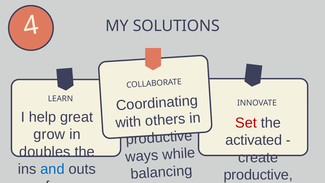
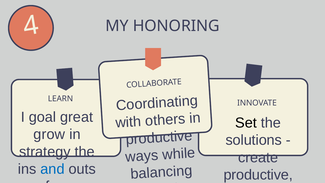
SOLUTIONS: SOLUTIONS -> HONORING (176, 26)
I help: help -> goal (42, 117)
Set colour: red -> black (246, 123)
activated: activated -> solutions (254, 140)
doubles: doubles -> strategy (45, 152)
